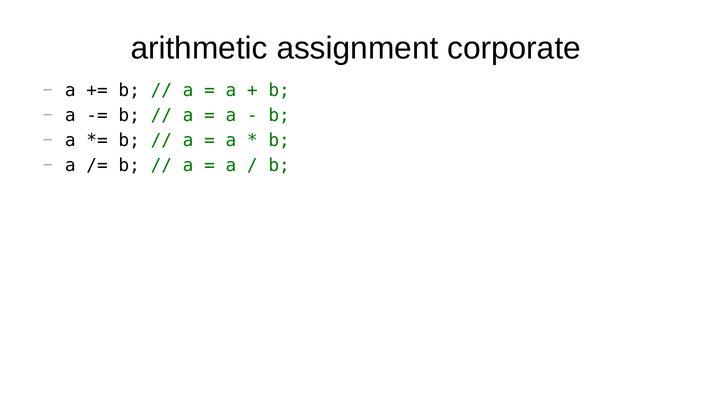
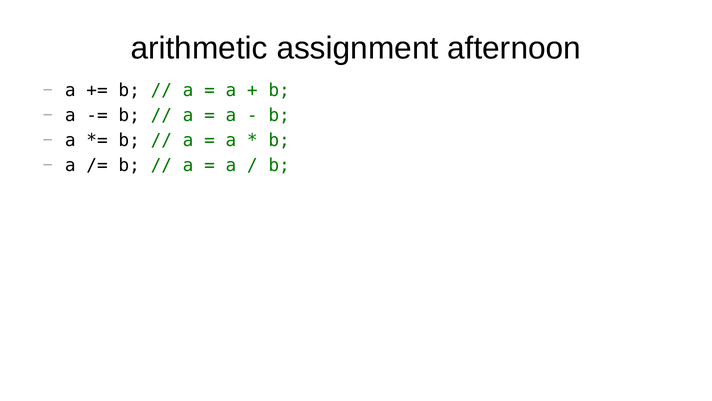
corporate: corporate -> afternoon (514, 48)
